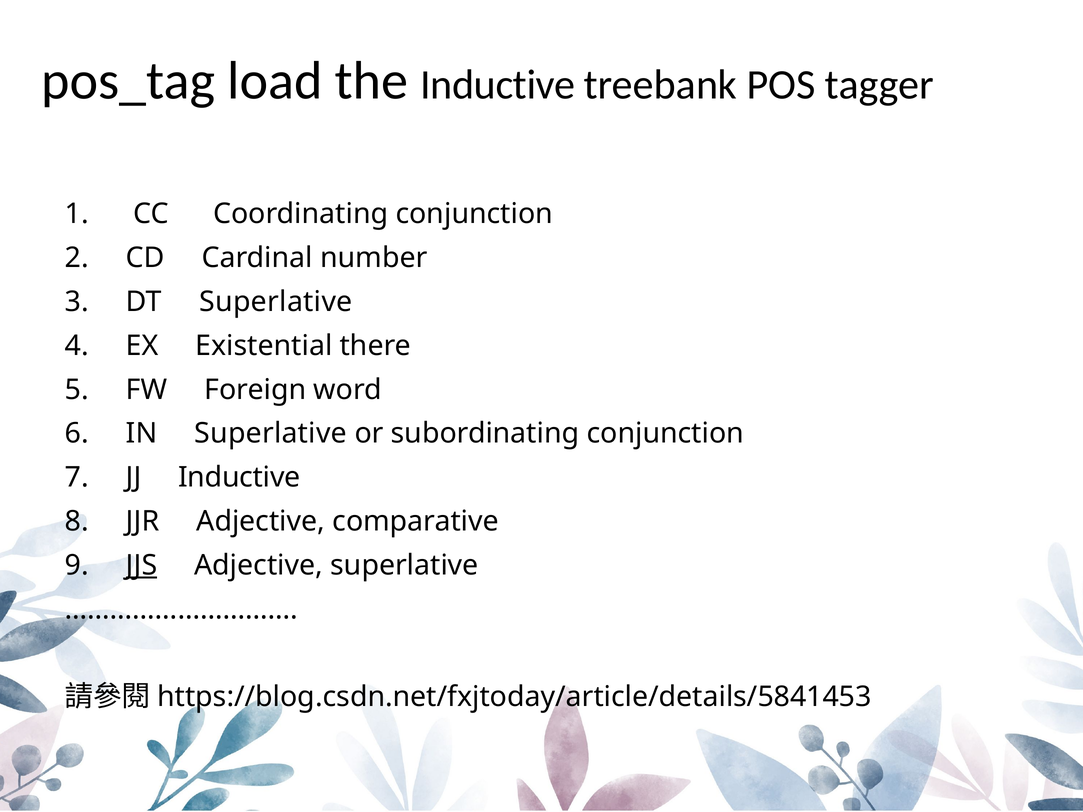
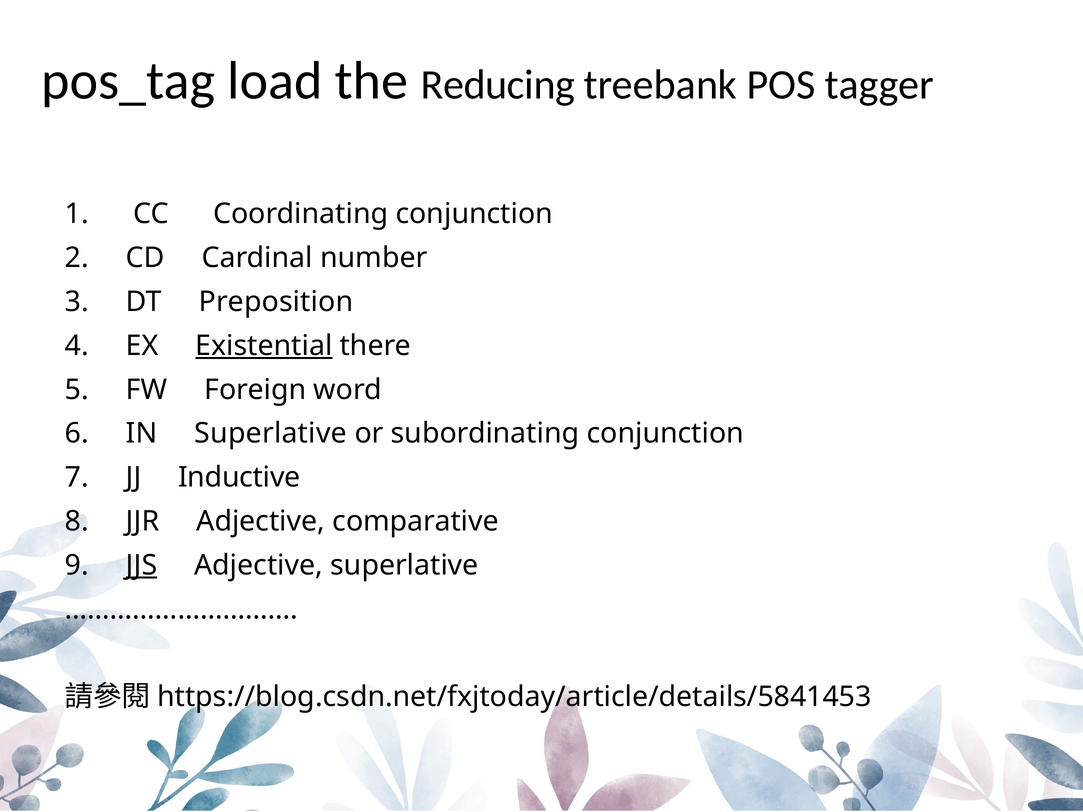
the Inductive: Inductive -> Reducing (498, 85)
DT Superlative: Superlative -> Preposition (276, 302)
Existential underline: none -> present (264, 346)
